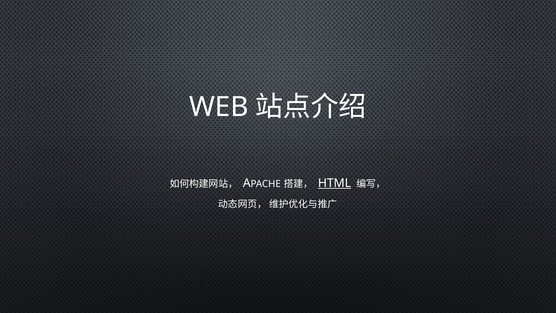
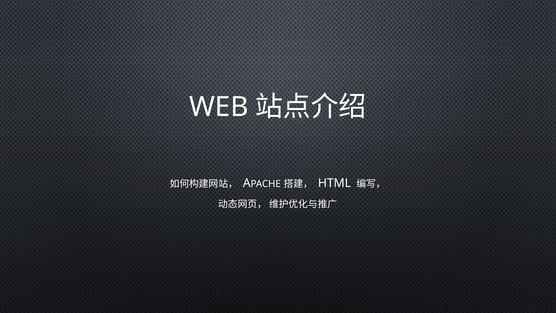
HTML underline: present -> none (334, 183)
